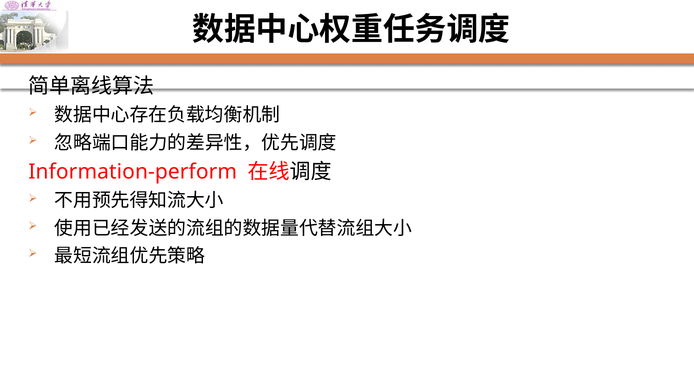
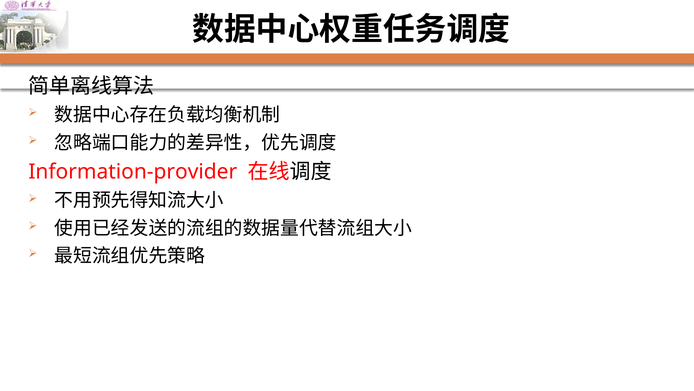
Information-perform: Information-perform -> Information-provider (133, 172)
